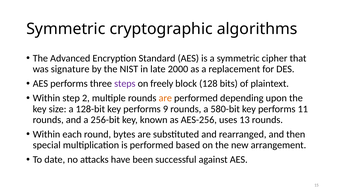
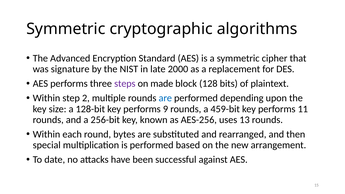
freely: freely -> made (162, 84)
are colour: orange -> blue (165, 98)
580-bit: 580-bit -> 459-bit (225, 109)
